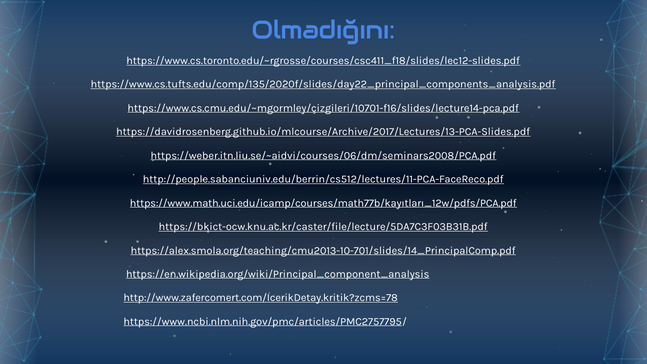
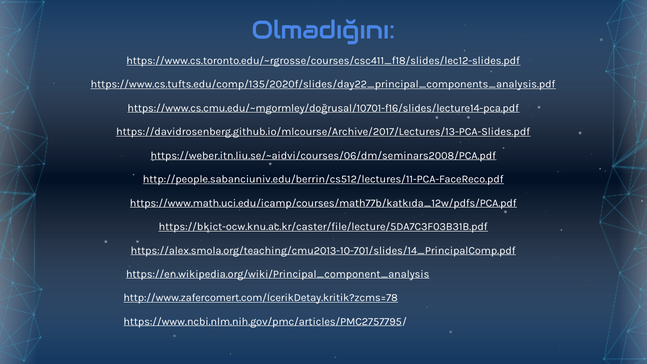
https://www.cs.cmu.edu/~mgormley/çizgileri/10701-f16/slides/lecture14-pca.pdf: https://www.cs.cmu.edu/~mgormley/çizgileri/10701-f16/slides/lecture14-pca.pdf -> https://www.cs.cmu.edu/~mgormley/doğrusal/10701-f16/slides/lecture14-pca.pdf (323, 108)
https://www.math.uci.edu/icamp/courses/math77b/kayıtları_12w/pdfs/PCA.pdf: https://www.math.uci.edu/icamp/courses/math77b/kayıtları_12w/pdfs/PCA.pdf -> https://www.math.uci.edu/icamp/courses/math77b/katkıda_12w/pdfs/PCA.pdf (323, 203)
